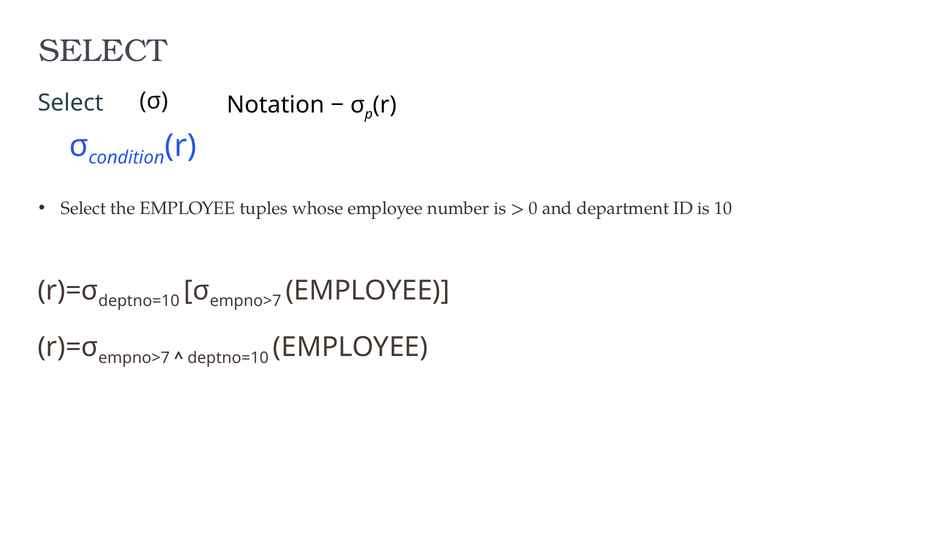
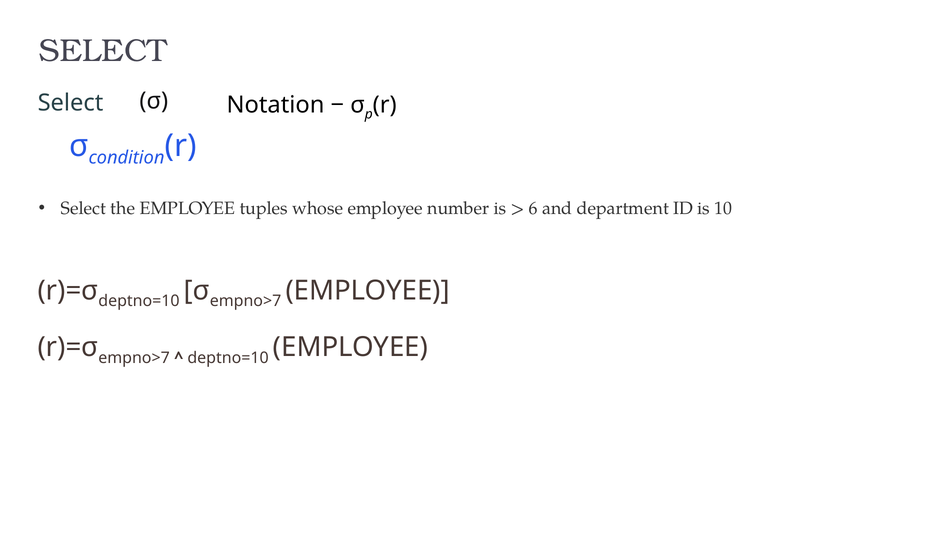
0: 0 -> 6 (533, 208)
